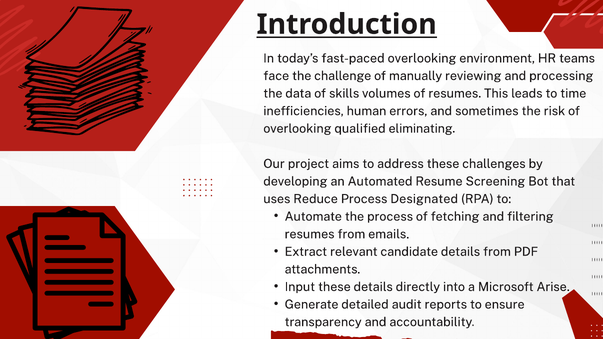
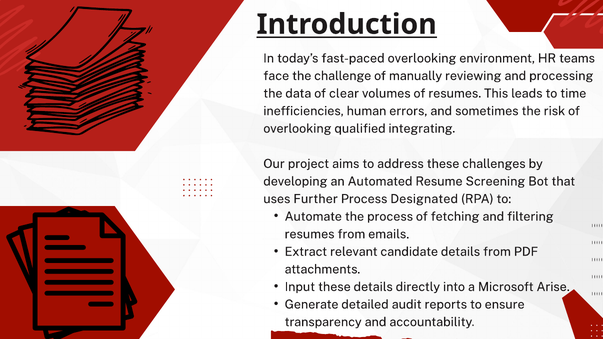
skills: skills -> clear (344, 93)
eliminating: eliminating -> integrating (422, 129)
Reduce: Reduce -> Further (316, 199)
